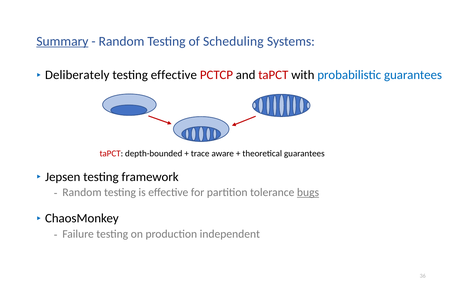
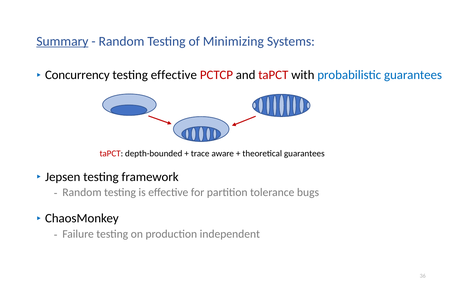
Scheduling: Scheduling -> Minimizing (233, 41)
Deliberately: Deliberately -> Concurrency (77, 75)
bugs underline: present -> none (308, 192)
